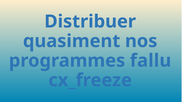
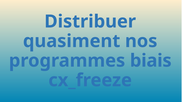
fallu: fallu -> biais (151, 61)
